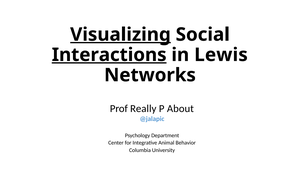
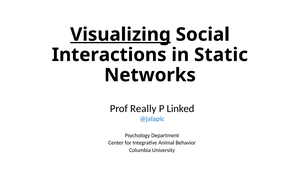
Interactions underline: present -> none (109, 55)
Lewis: Lewis -> Static (221, 55)
About: About -> Linked (180, 108)
